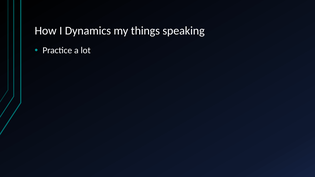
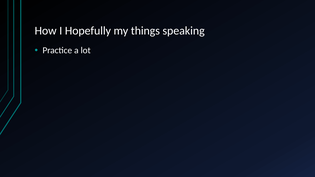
Dynamics: Dynamics -> Hopefully (88, 31)
